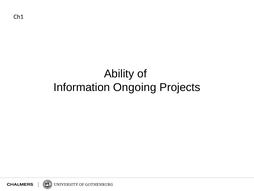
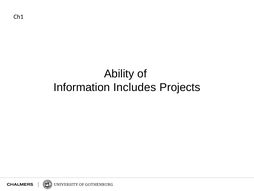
Ongoing: Ongoing -> Includes (135, 87)
